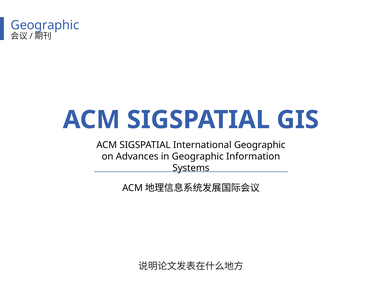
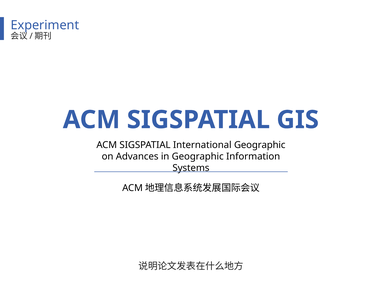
Geographic: Geographic -> Experiment (45, 25)
